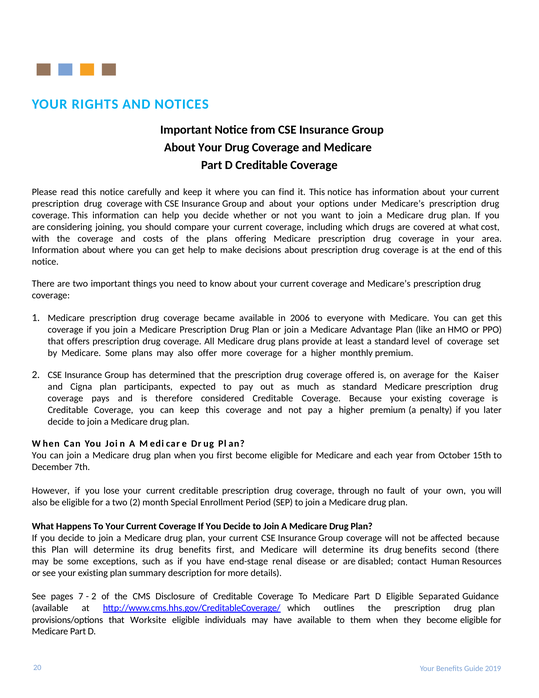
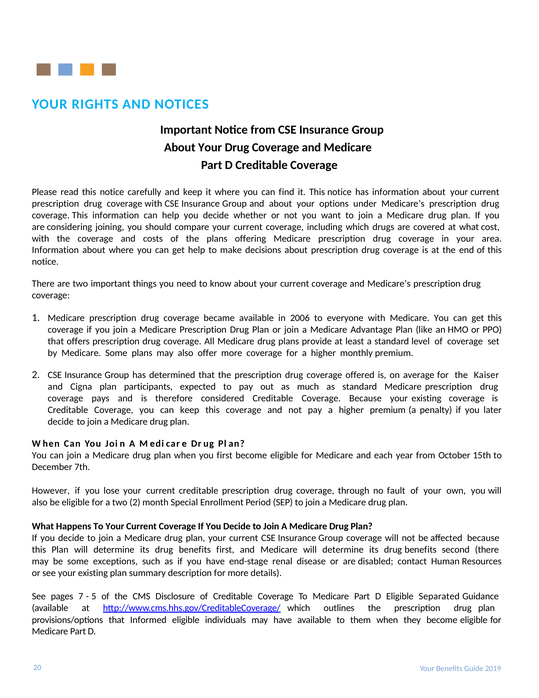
2: 2 -> 5 (94, 596)
Worksite: Worksite -> Informed (148, 619)
